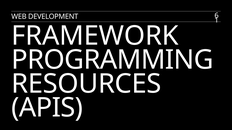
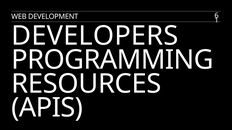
FRAMEWORK: FRAMEWORK -> DEVELOPERS (95, 36)
